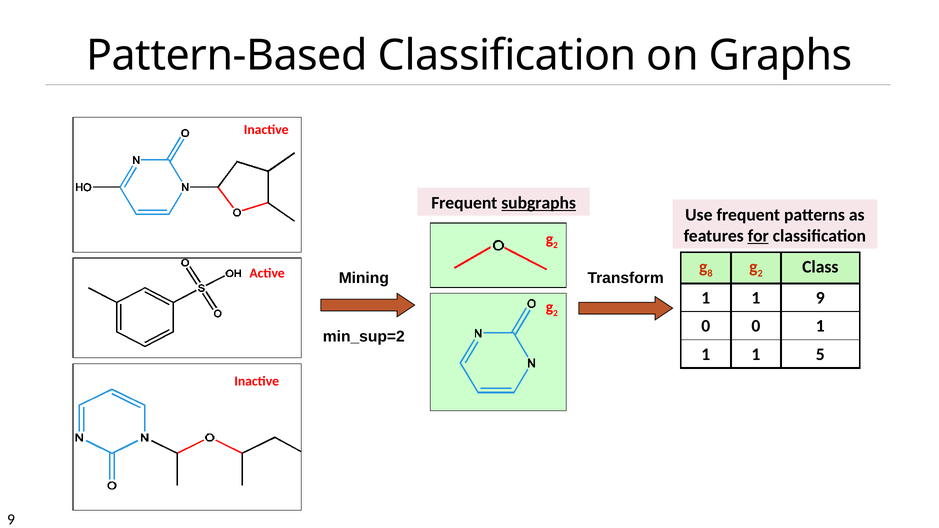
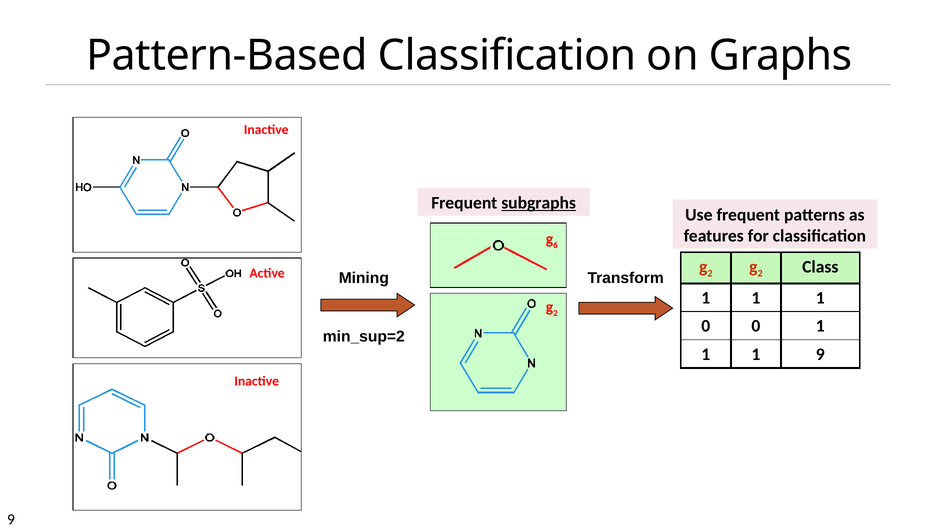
for underline: present -> none (758, 236)
2: 2 -> 6 (556, 245)
8: 8 -> 2 (710, 274)
9: 9 -> 1 (820, 298)
1 5: 5 -> 9 (820, 354)
